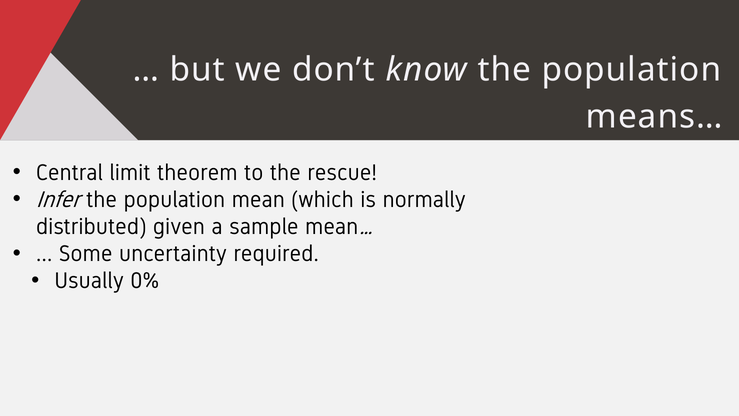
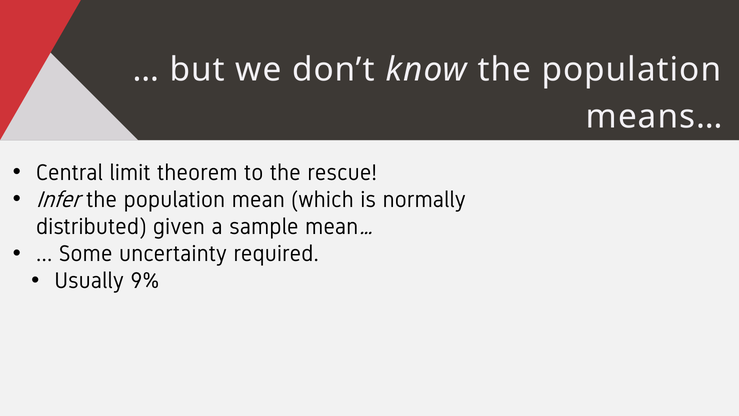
0%: 0% -> 9% (145, 281)
